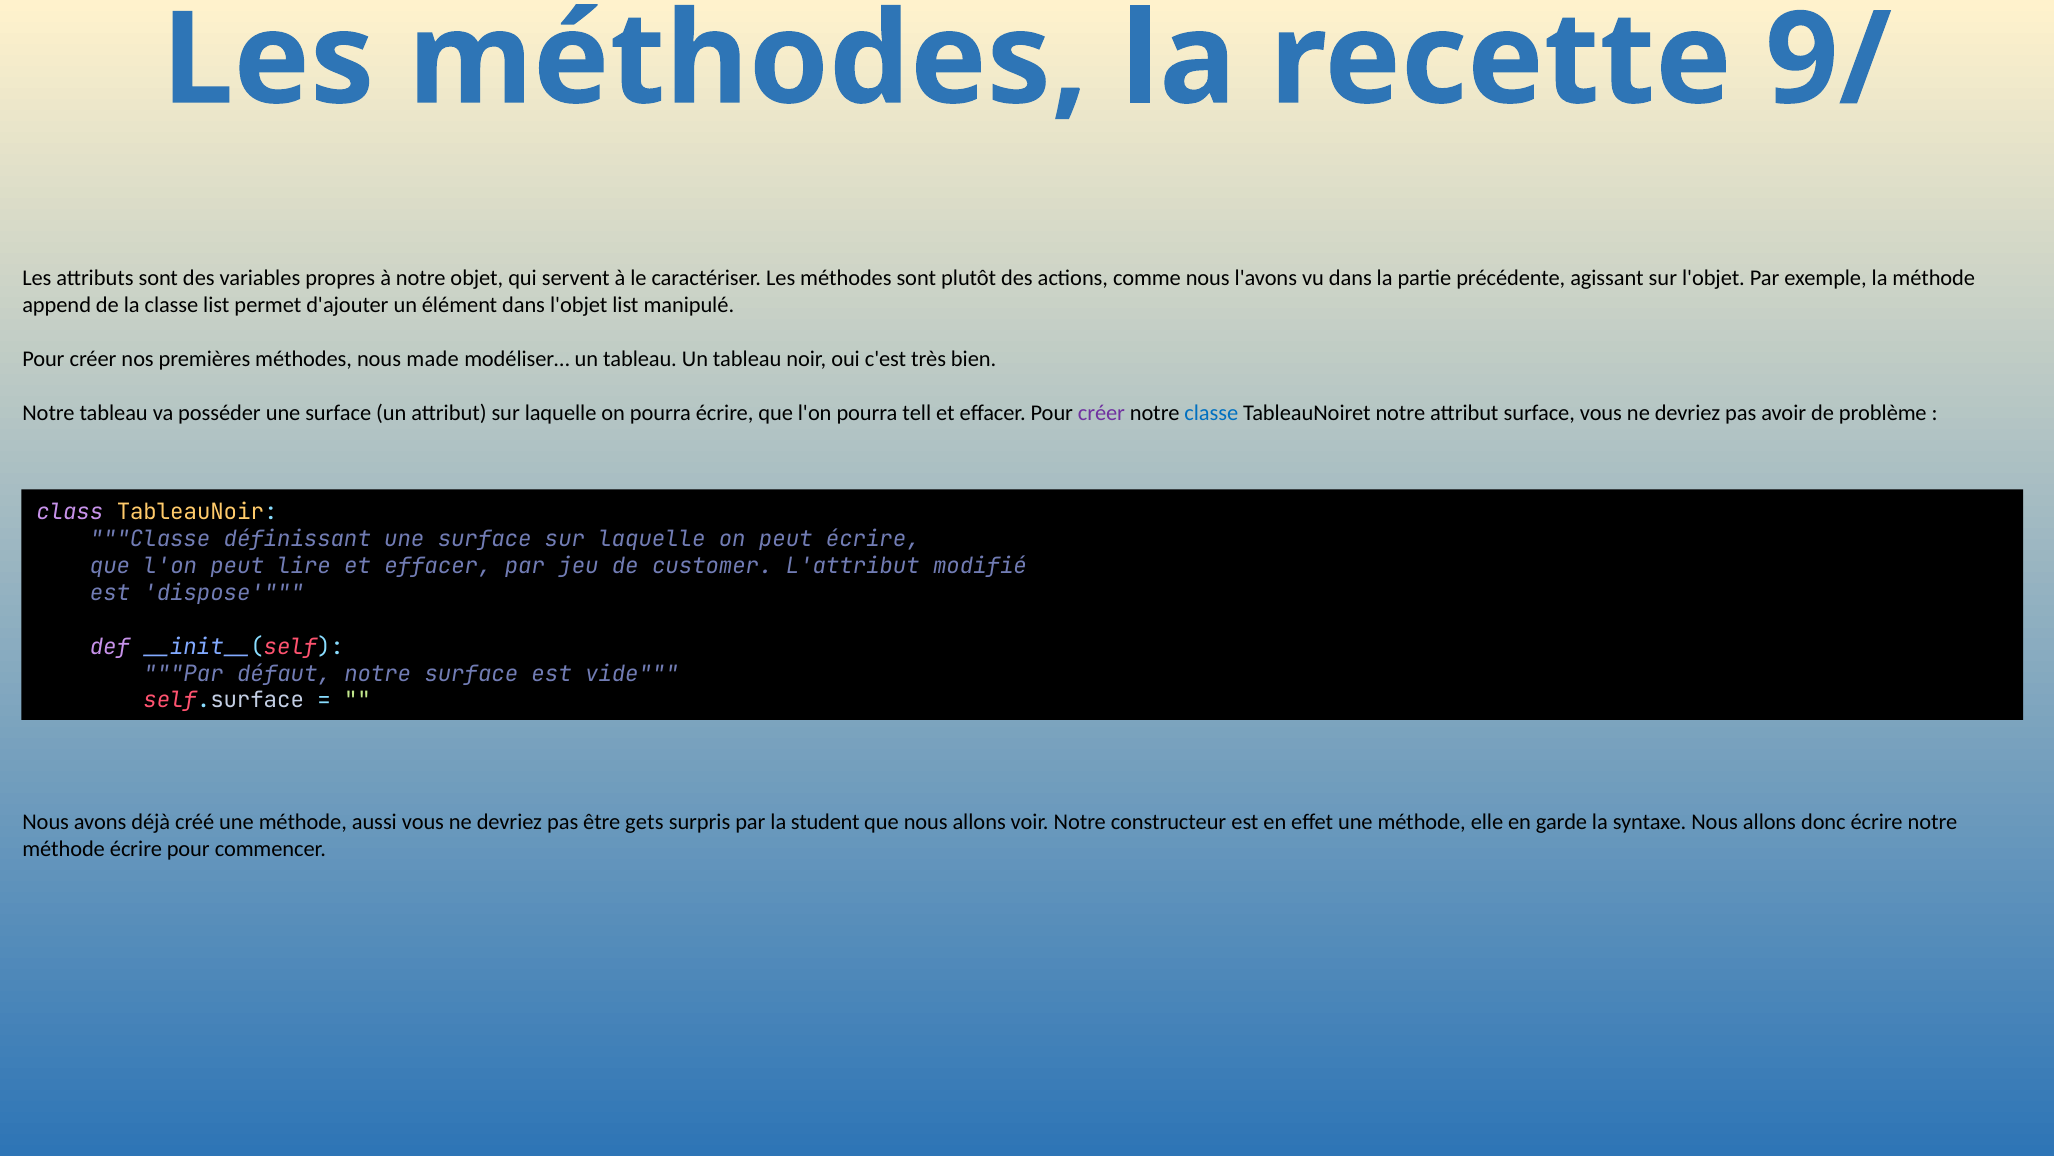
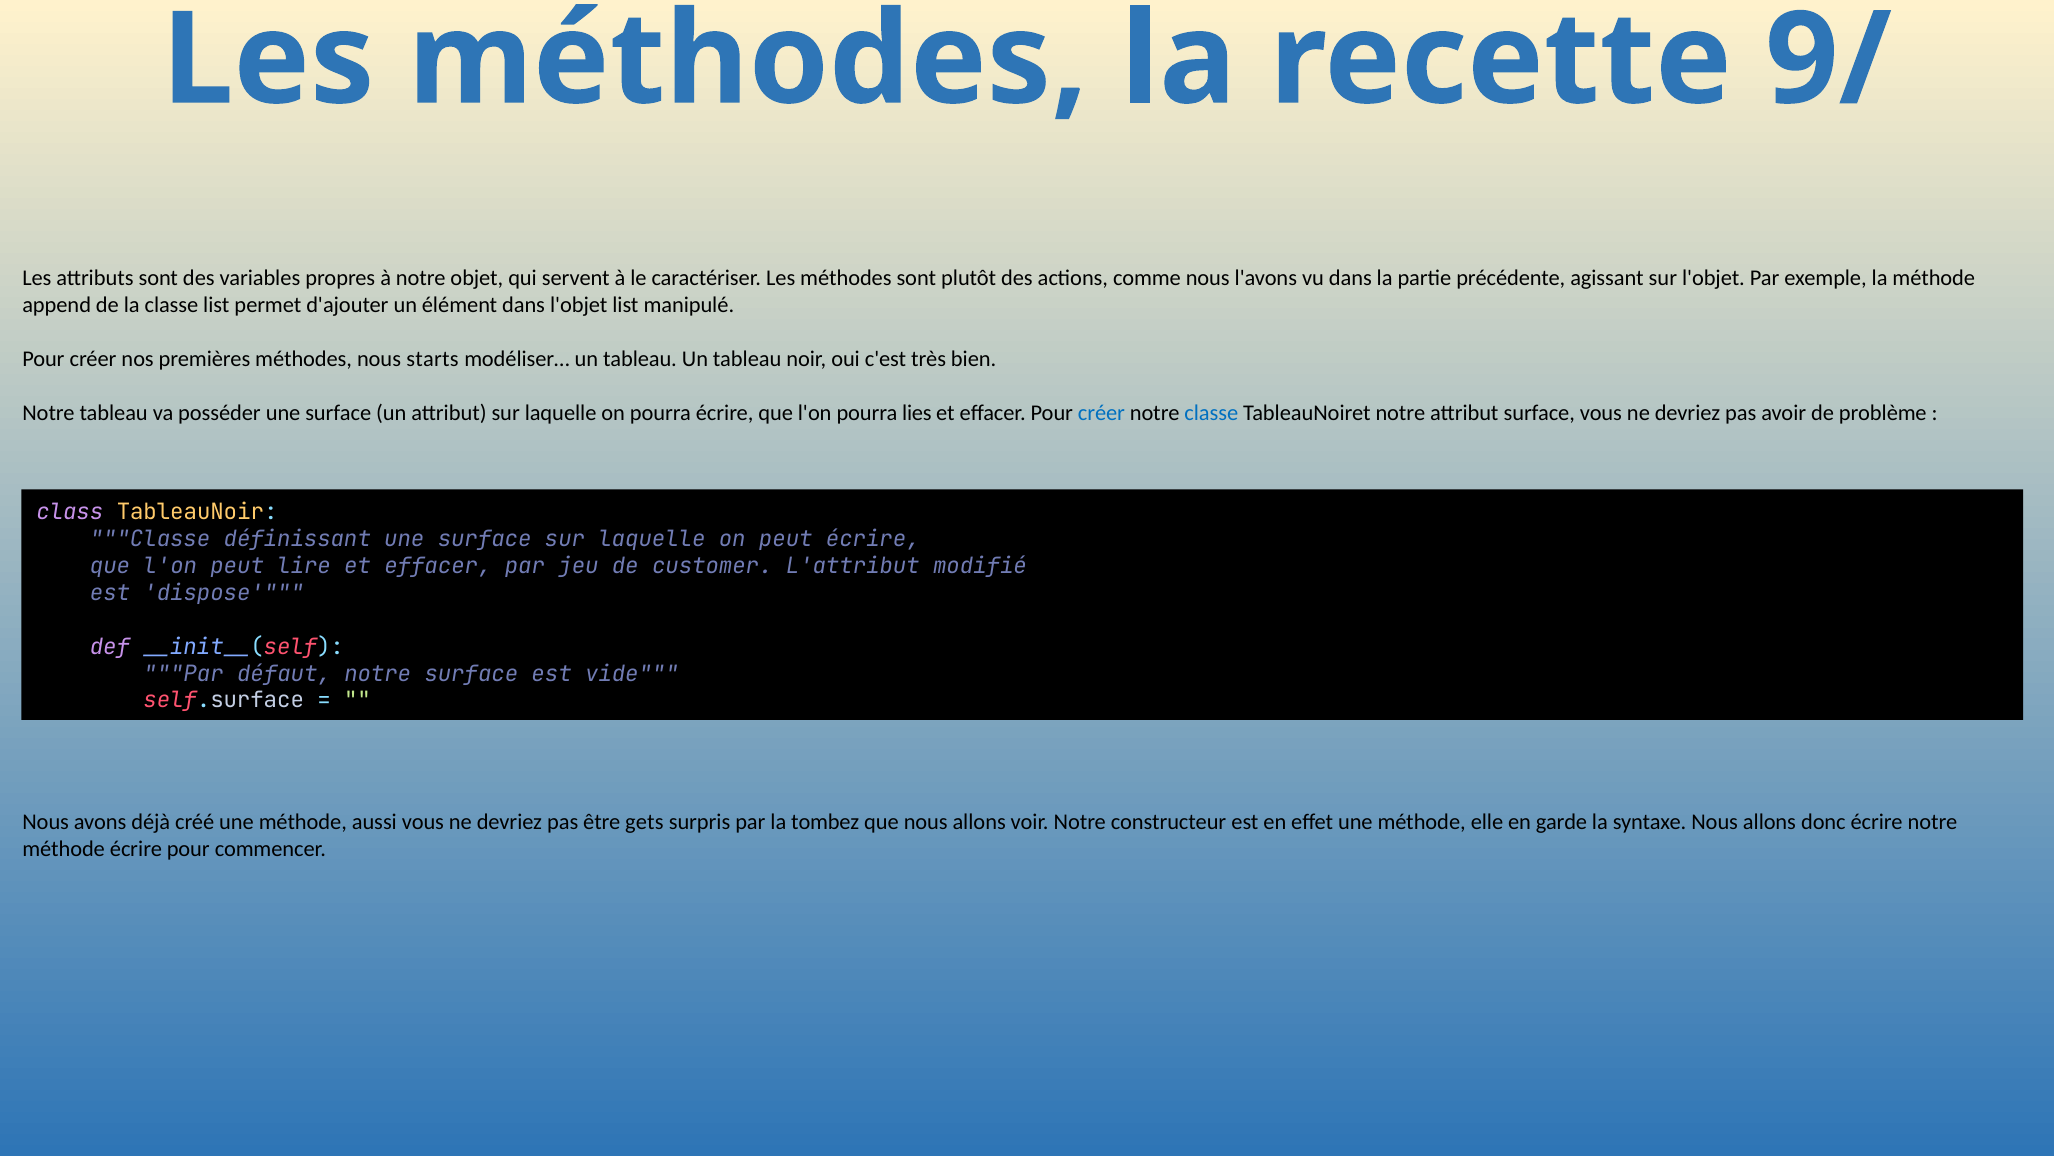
made: made -> starts (433, 359)
tell: tell -> lies (917, 413)
créer colour: purple -> blue (1101, 413)
student: student -> tombez (825, 822)
